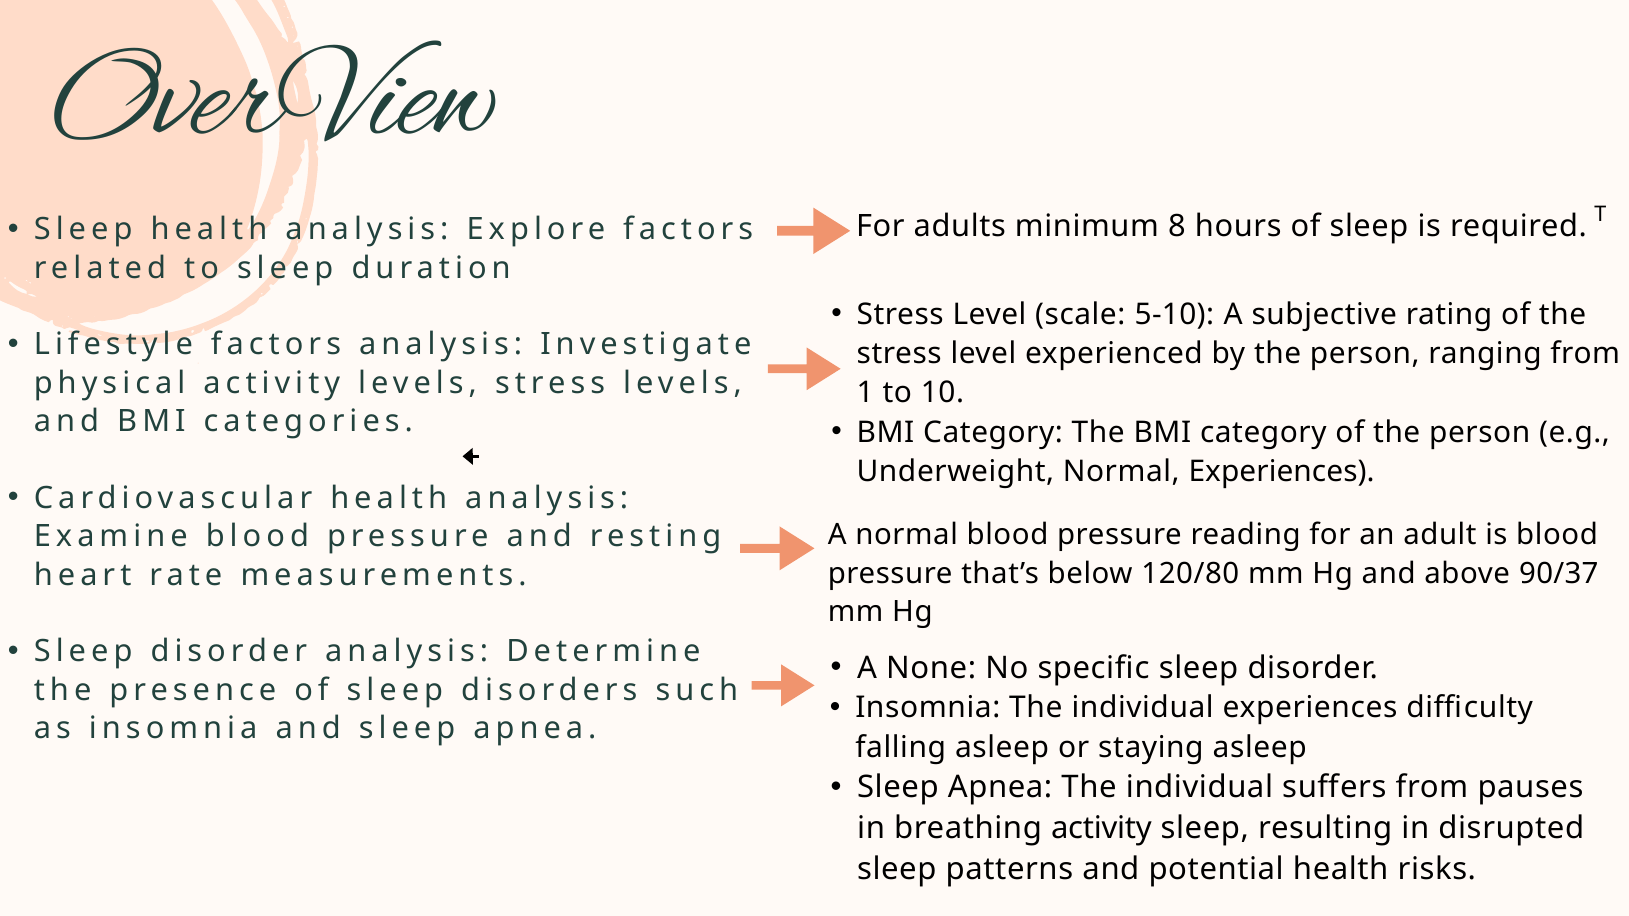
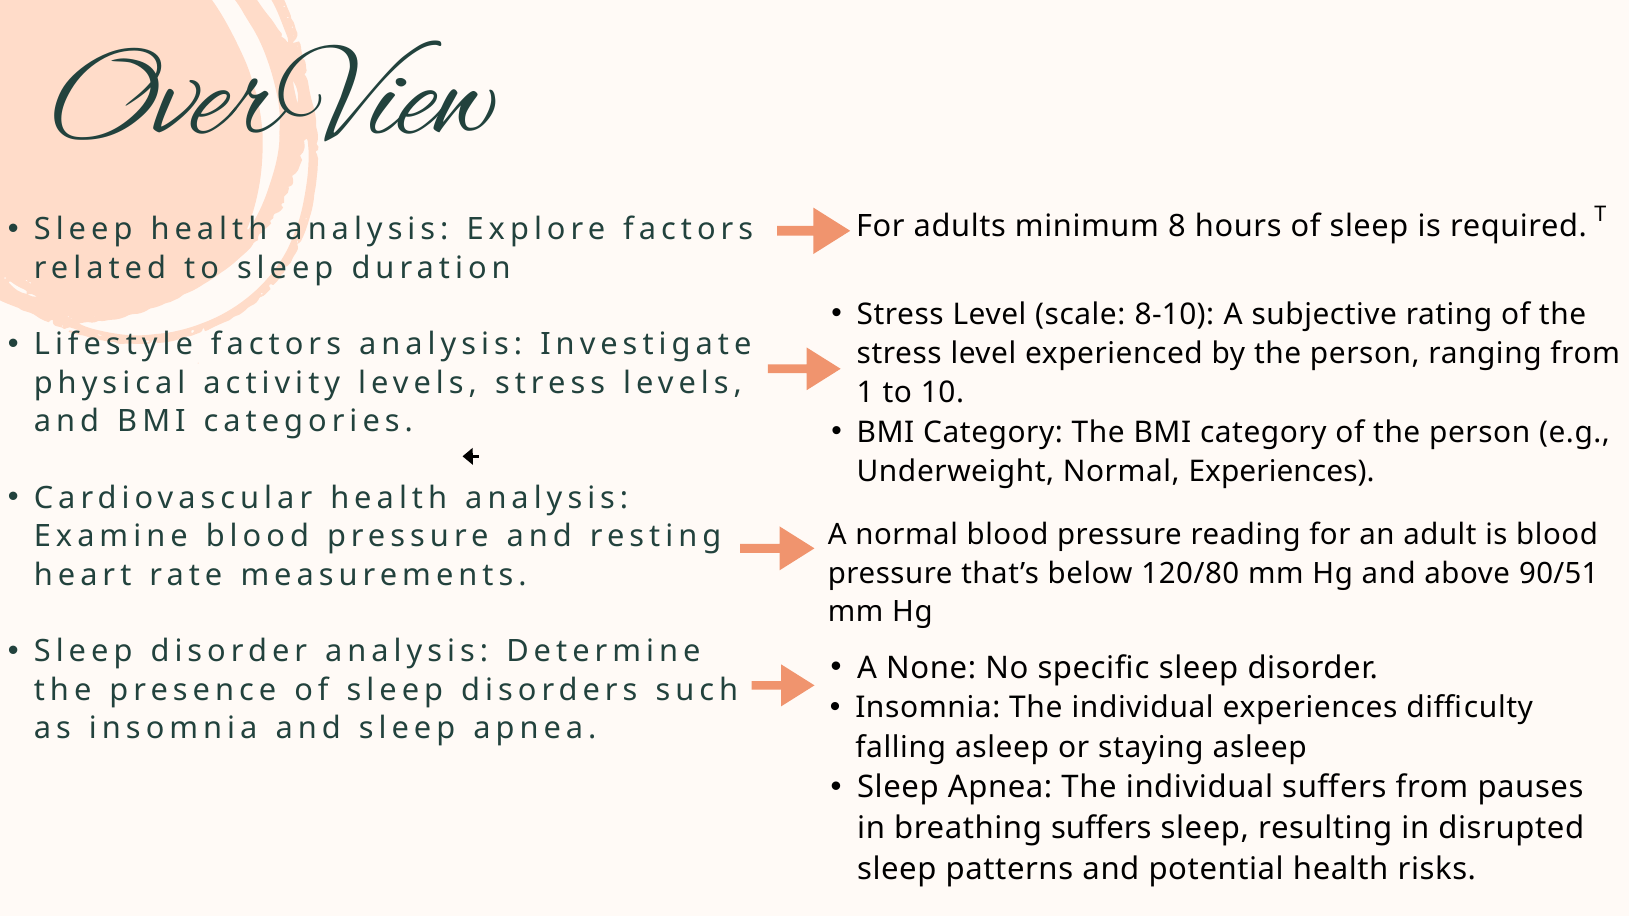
5-10: 5-10 -> 8-10 (1174, 315)
90/37: 90/37 -> 90/51 (1559, 574)
breathing activity: activity -> suffers (1101, 829)
